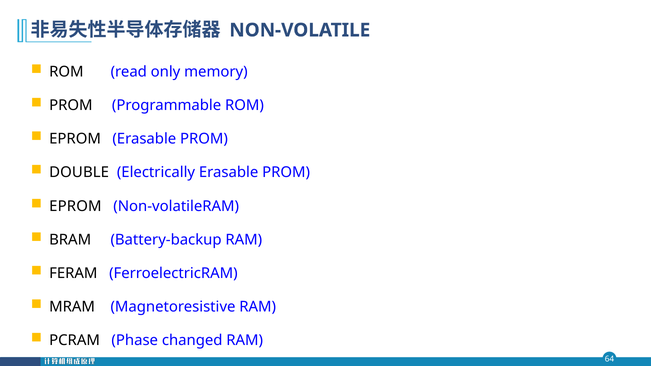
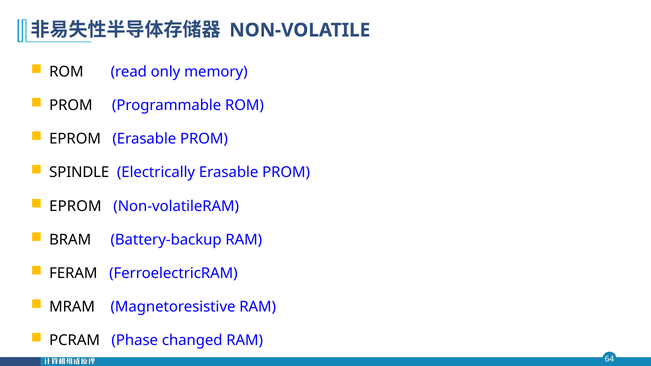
DOUBLE: DOUBLE -> SPINDLE (79, 173)
